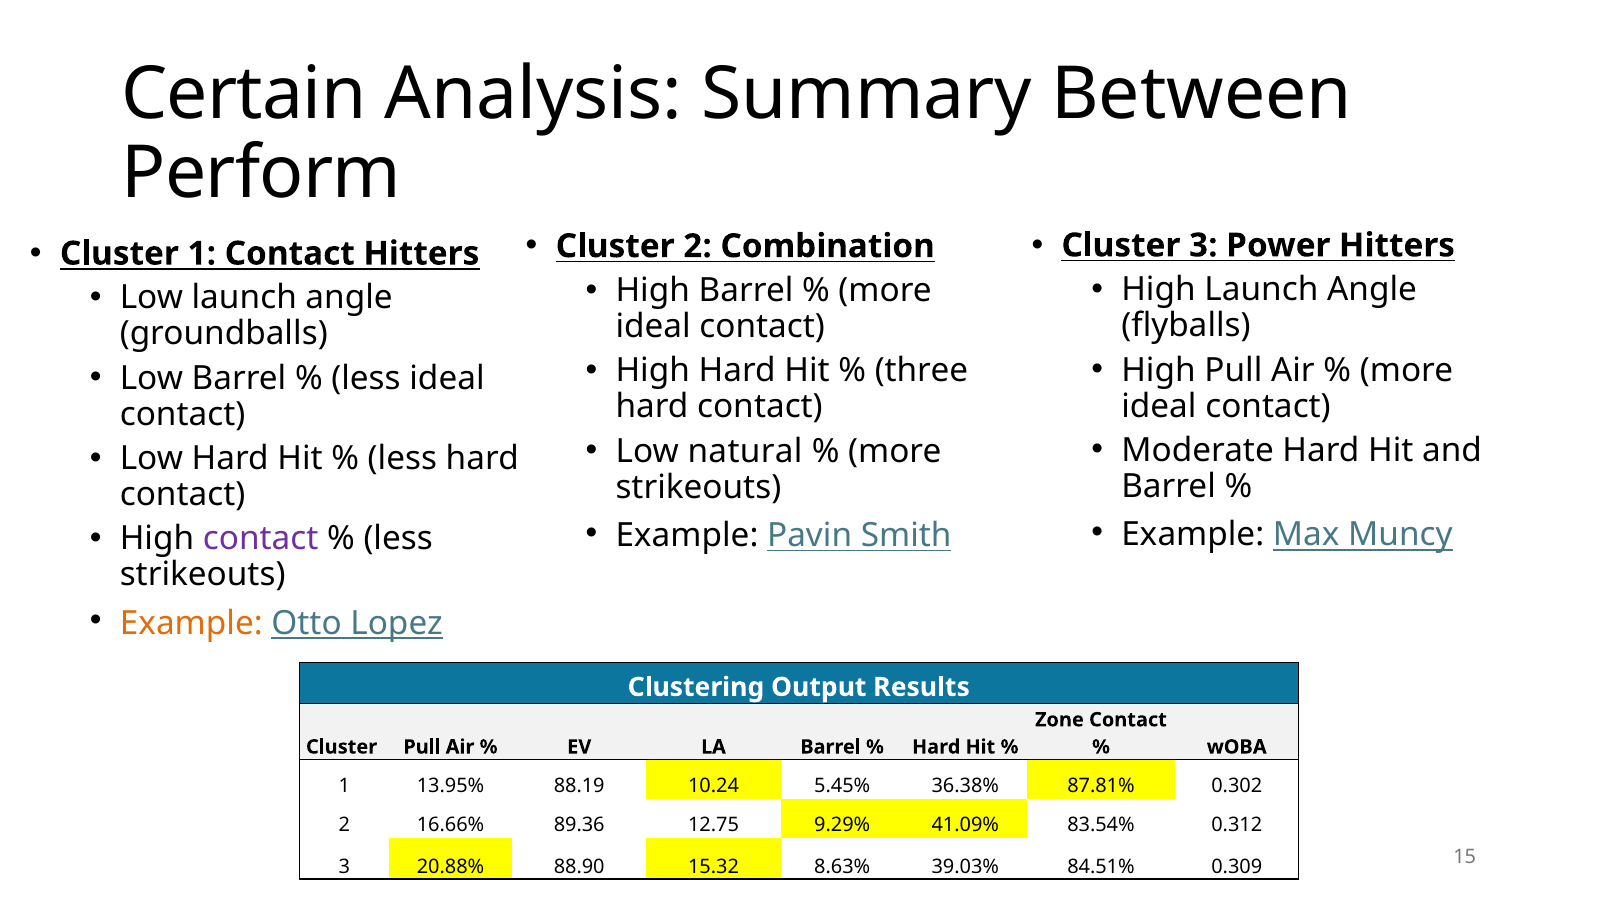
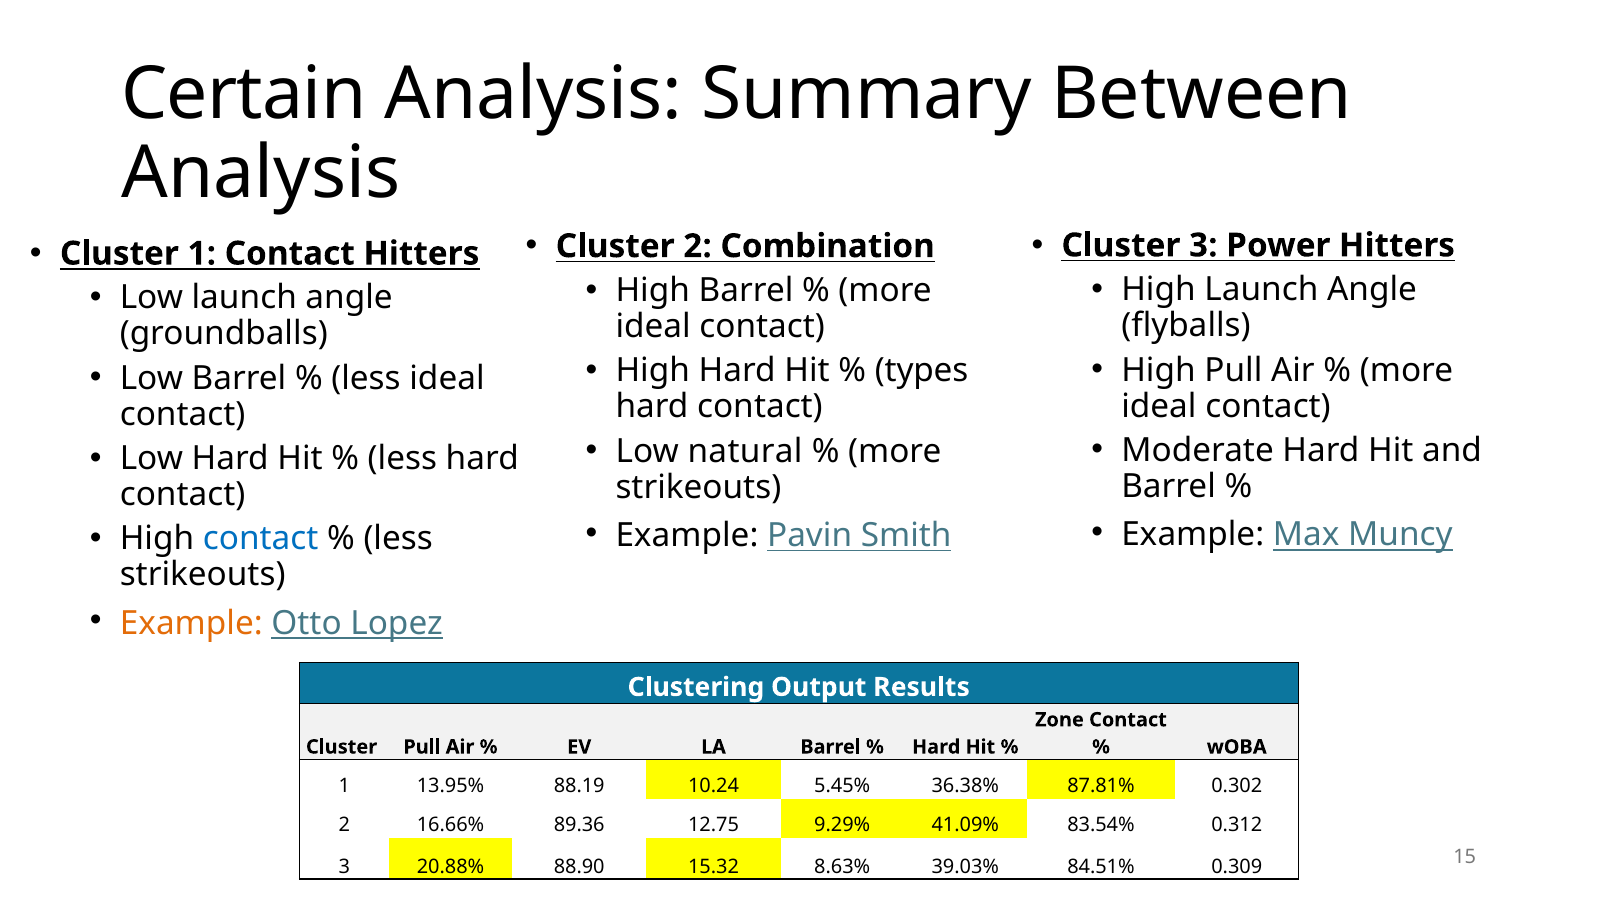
Perform: Perform -> Analysis (261, 174)
three: three -> types (922, 371)
contact colour: purple -> blue (261, 539)
